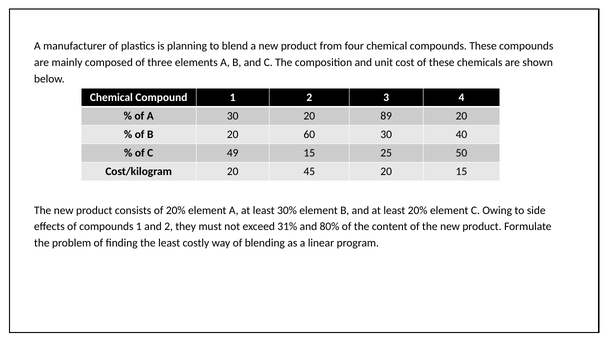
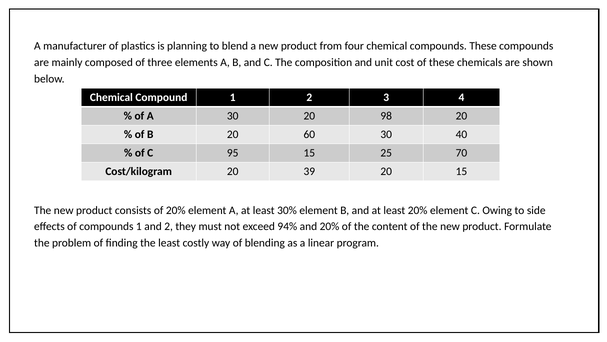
89: 89 -> 98 (386, 116)
49: 49 -> 95 (233, 153)
50: 50 -> 70 (461, 153)
45: 45 -> 39 (309, 171)
31%: 31% -> 94% (287, 226)
and 80%: 80% -> 20% (329, 226)
